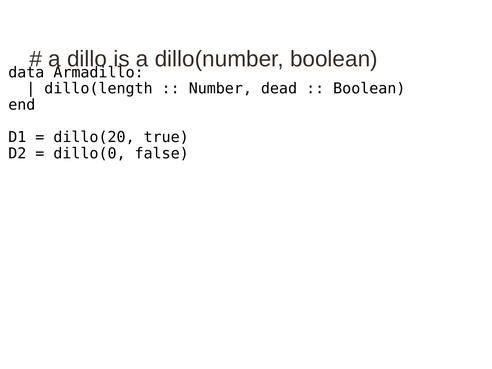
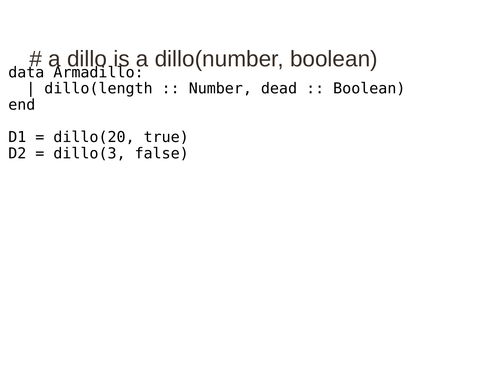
dillo(0: dillo(0 -> dillo(3 (89, 154)
